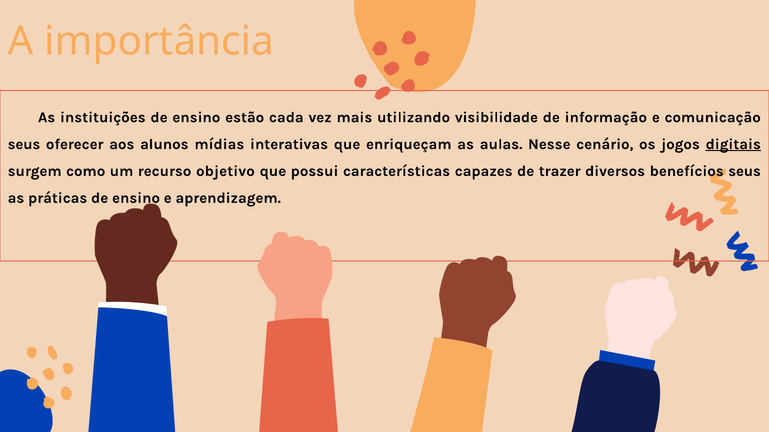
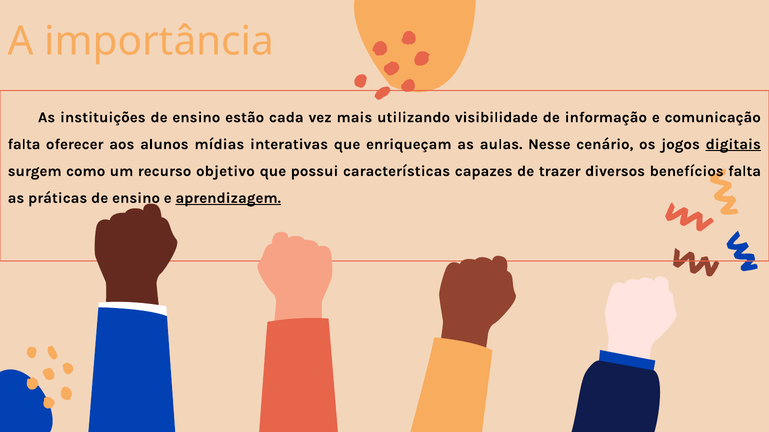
seus: seus -> falta (24, 144)
benefícios seus: seus -> falta (745, 171)
aprendizagem underline: none -> present (228, 198)
